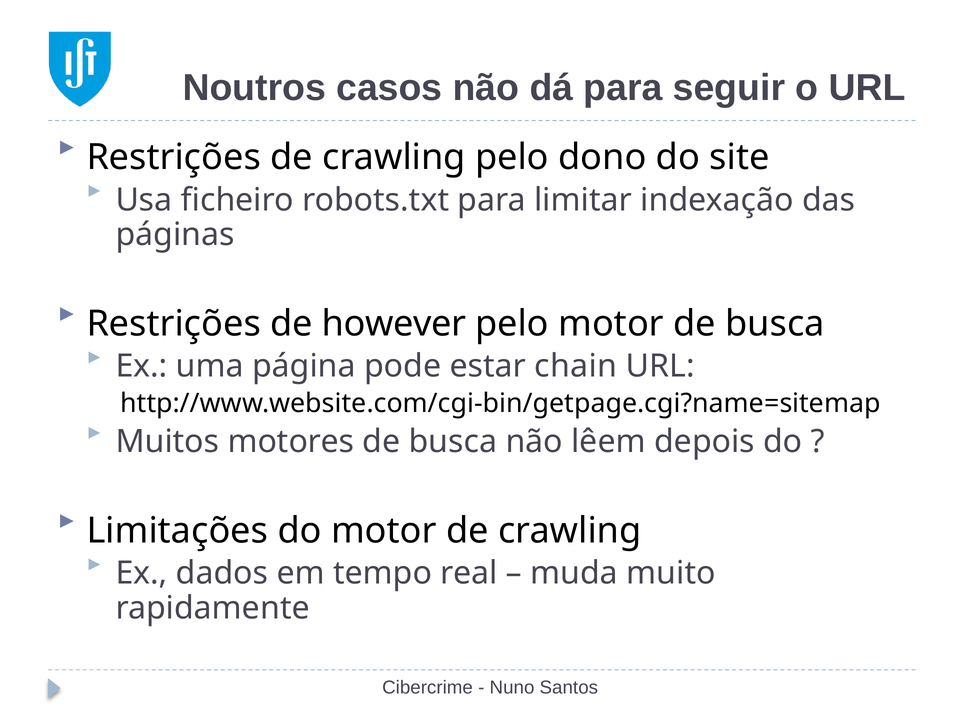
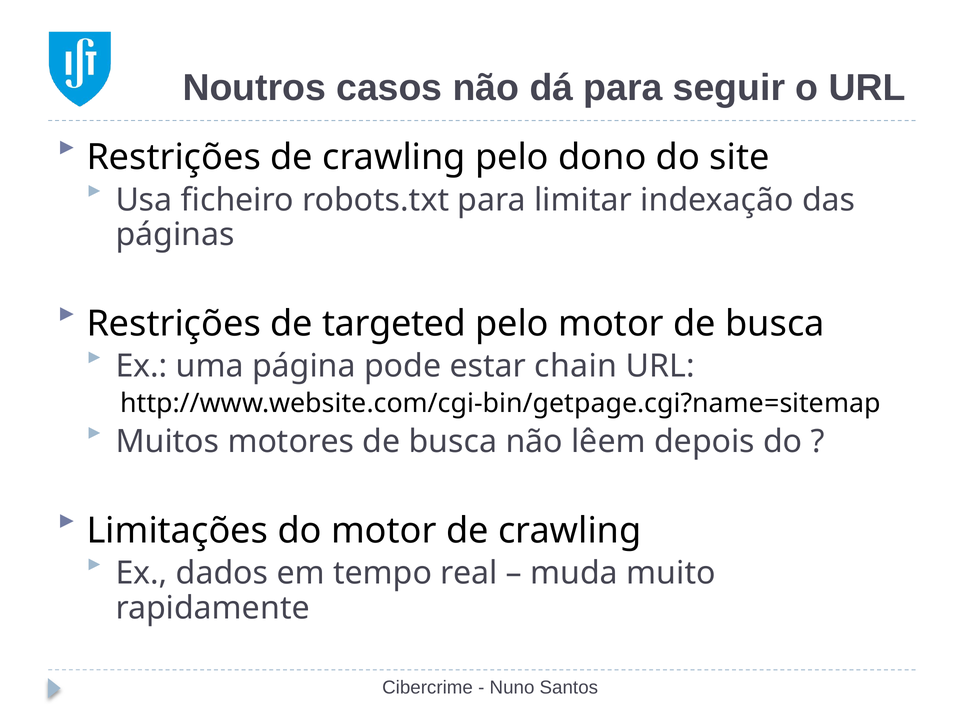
however: however -> targeted (394, 324)
